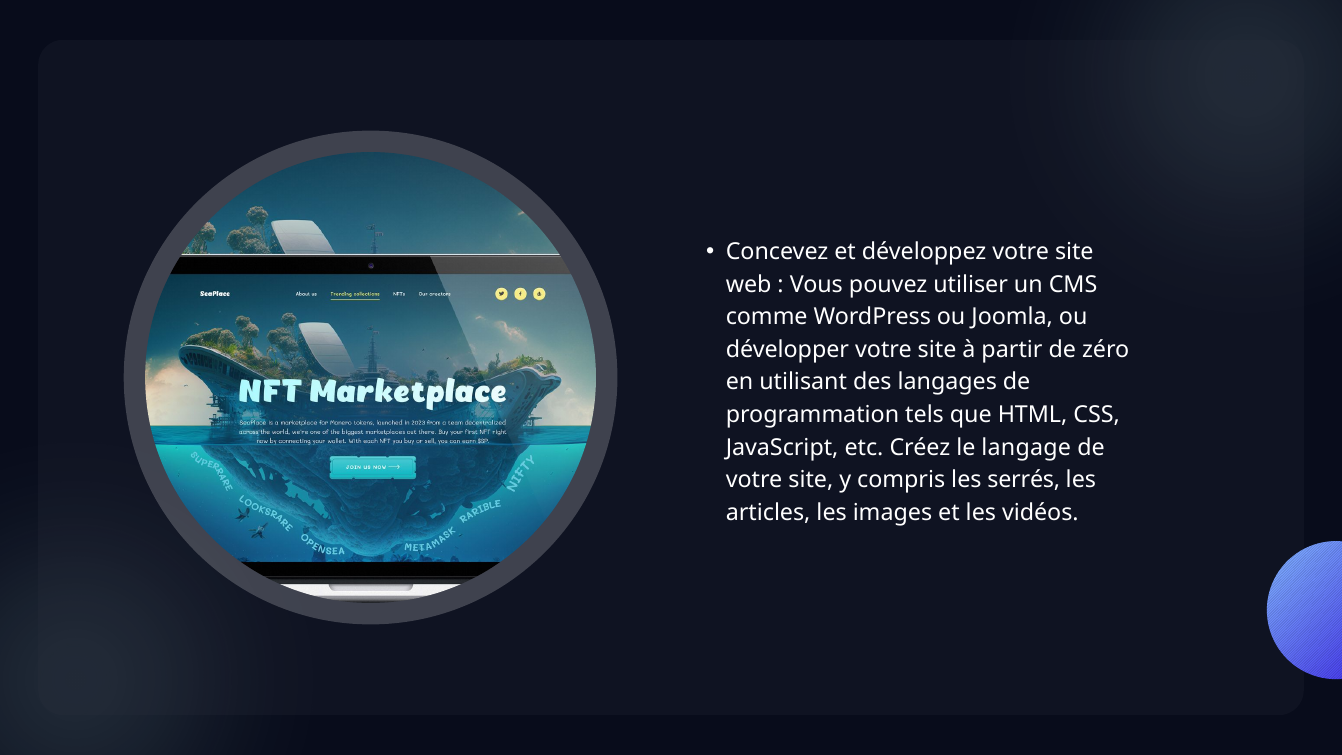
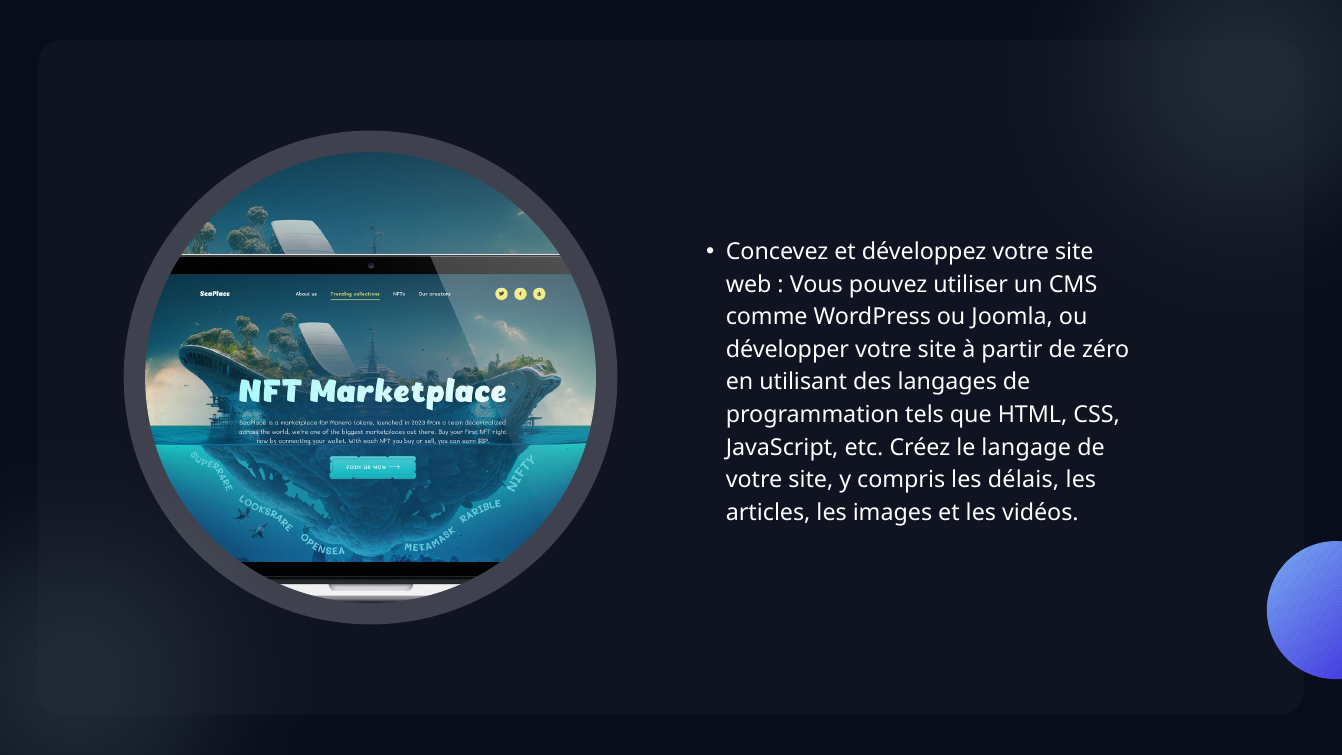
serrés: serrés -> délais (1024, 480)
